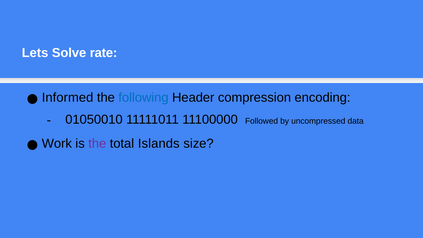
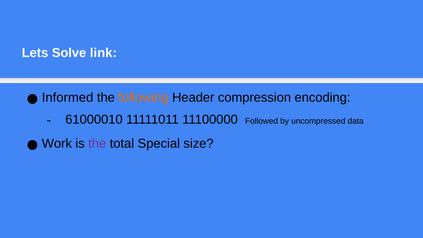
rate: rate -> link (103, 53)
following colour: blue -> orange (143, 97)
01050010: 01050010 -> 61000010 (94, 120)
Islands: Islands -> Special (159, 143)
